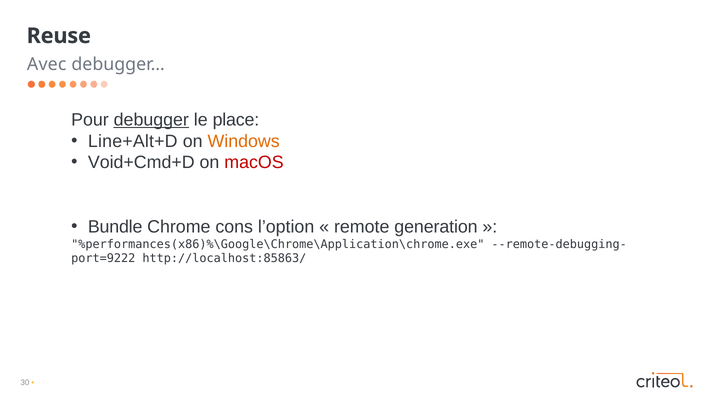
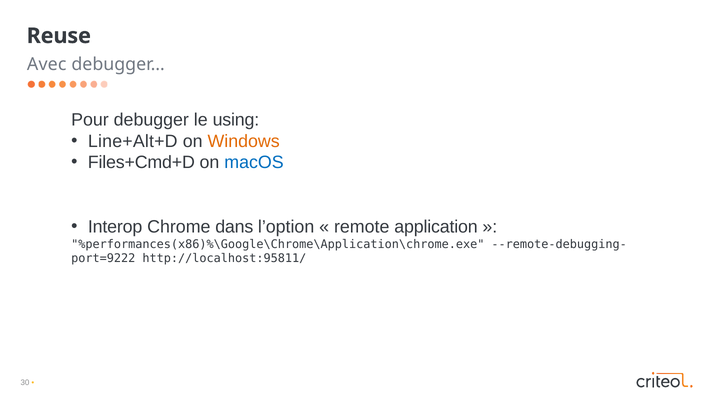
debugger underline: present -> none (151, 120)
place: place -> using (236, 120)
Void+Cmd+D: Void+Cmd+D -> Files+Cmd+D (141, 162)
macOS colour: red -> blue (254, 162)
Bundle: Bundle -> Interop (115, 226)
cons: cons -> dans (234, 226)
generation: generation -> application (436, 226)
http://localhost:85863/: http://localhost:85863/ -> http://localhost:95811/ (224, 258)
